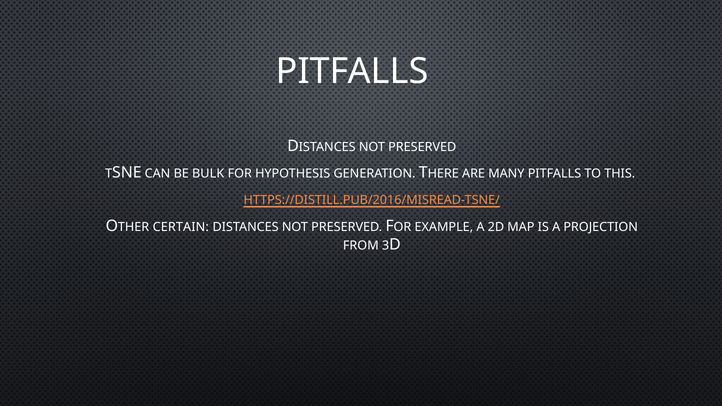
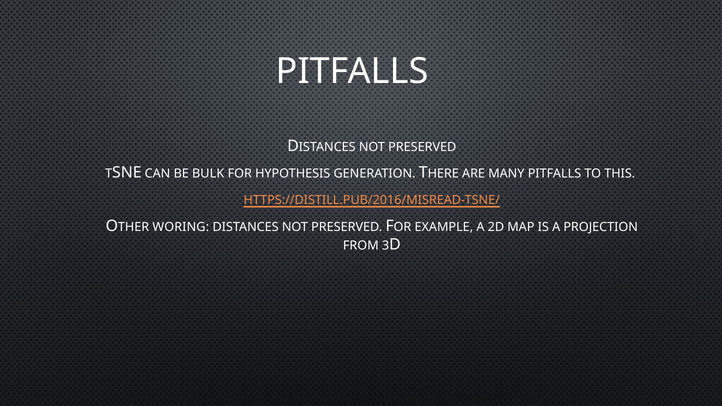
CERTAIN: CERTAIN -> WORING (181, 227)
